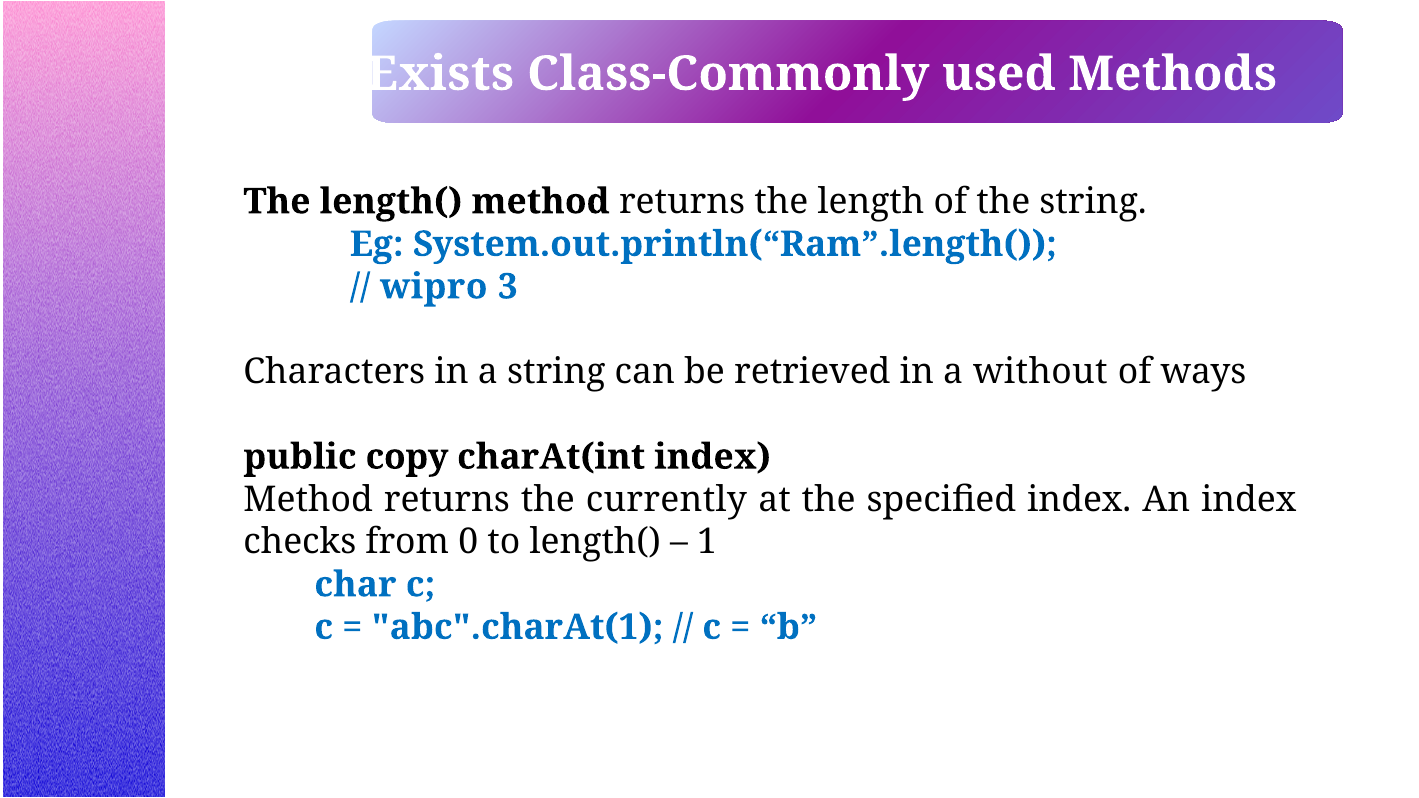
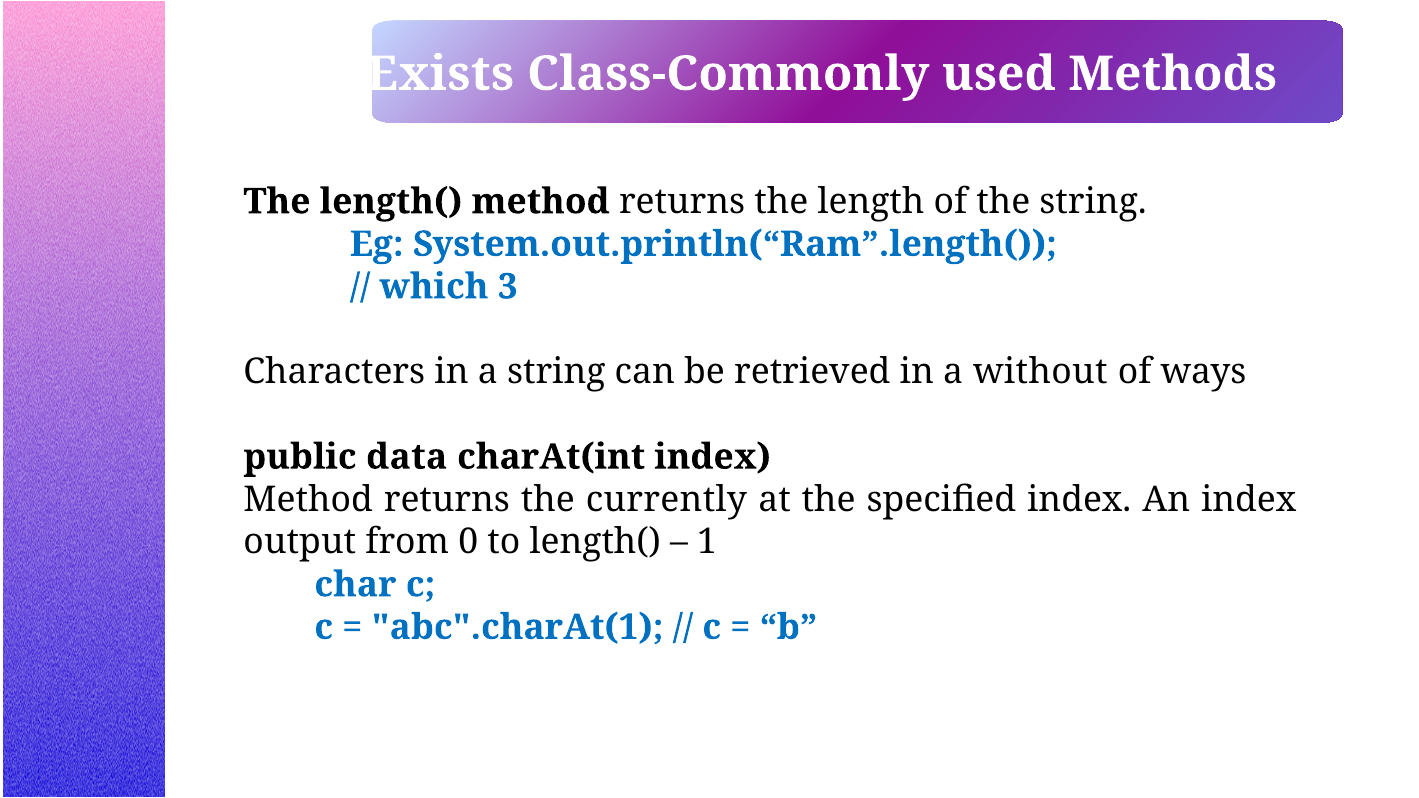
wipro: wipro -> which (434, 287)
copy: copy -> data (407, 457)
checks: checks -> output (300, 542)
